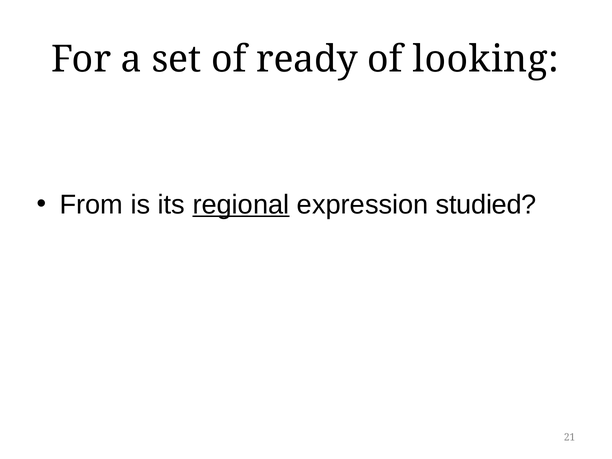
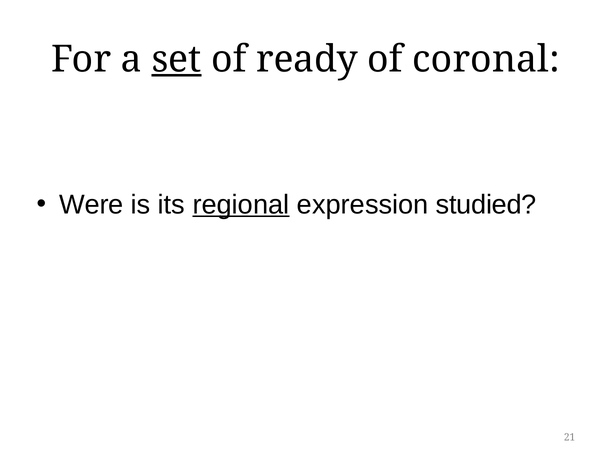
set underline: none -> present (177, 59)
looking: looking -> coronal (486, 59)
From: From -> Were (91, 205)
